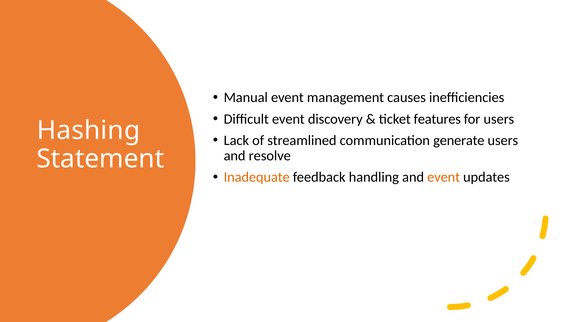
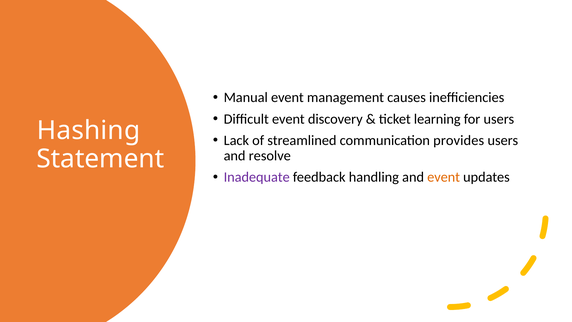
features: features -> learning (437, 119)
generate: generate -> provides (459, 140)
Inadequate colour: orange -> purple (257, 177)
